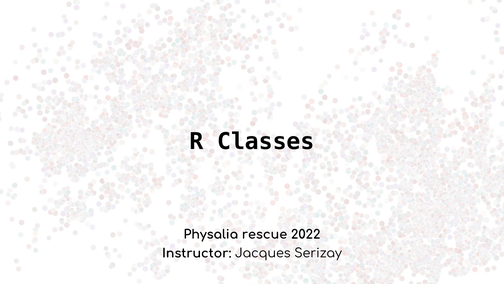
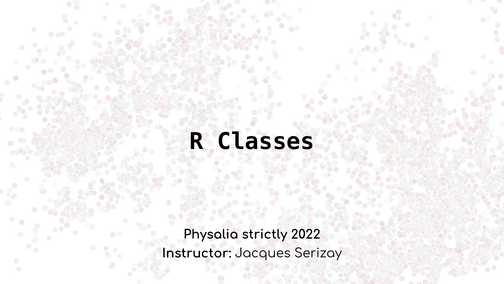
rescue: rescue -> strictly (265, 234)
